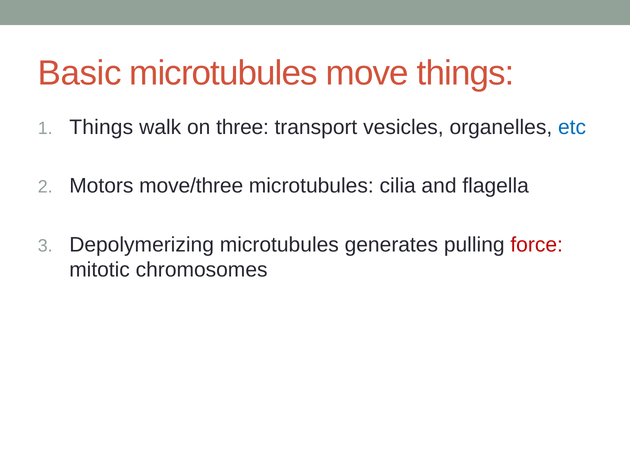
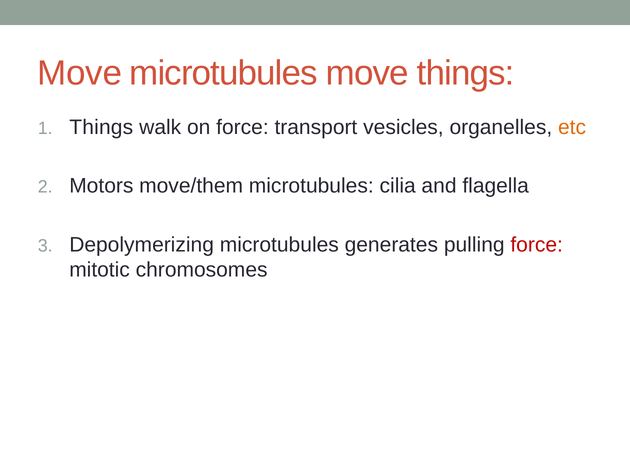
Basic: Basic -> Move (80, 73)
on three: three -> force (242, 127)
etc colour: blue -> orange (572, 127)
move/three: move/three -> move/them (191, 186)
